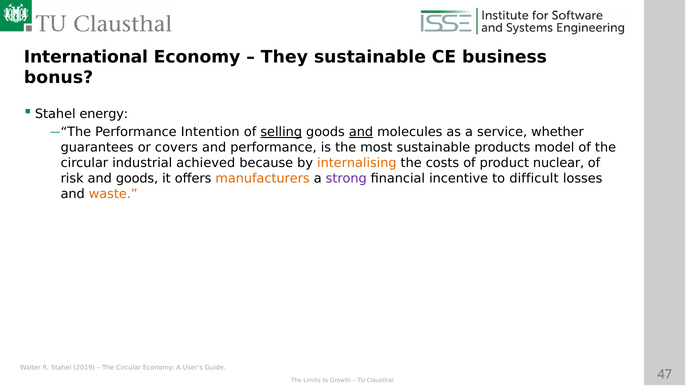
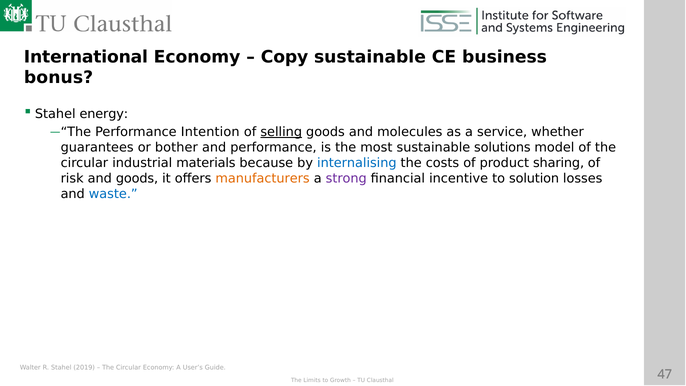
They: They -> Copy (285, 57)
and underline: present -> none (361, 132)
covers: covers -> bother (176, 147)
products: products -> solutions (502, 147)
achieved: achieved -> materials (206, 163)
internalising colour: orange -> blue (357, 163)
nuclear: nuclear -> sharing (559, 163)
difficult: difficult -> solution (534, 178)
waste colour: orange -> blue (113, 194)
